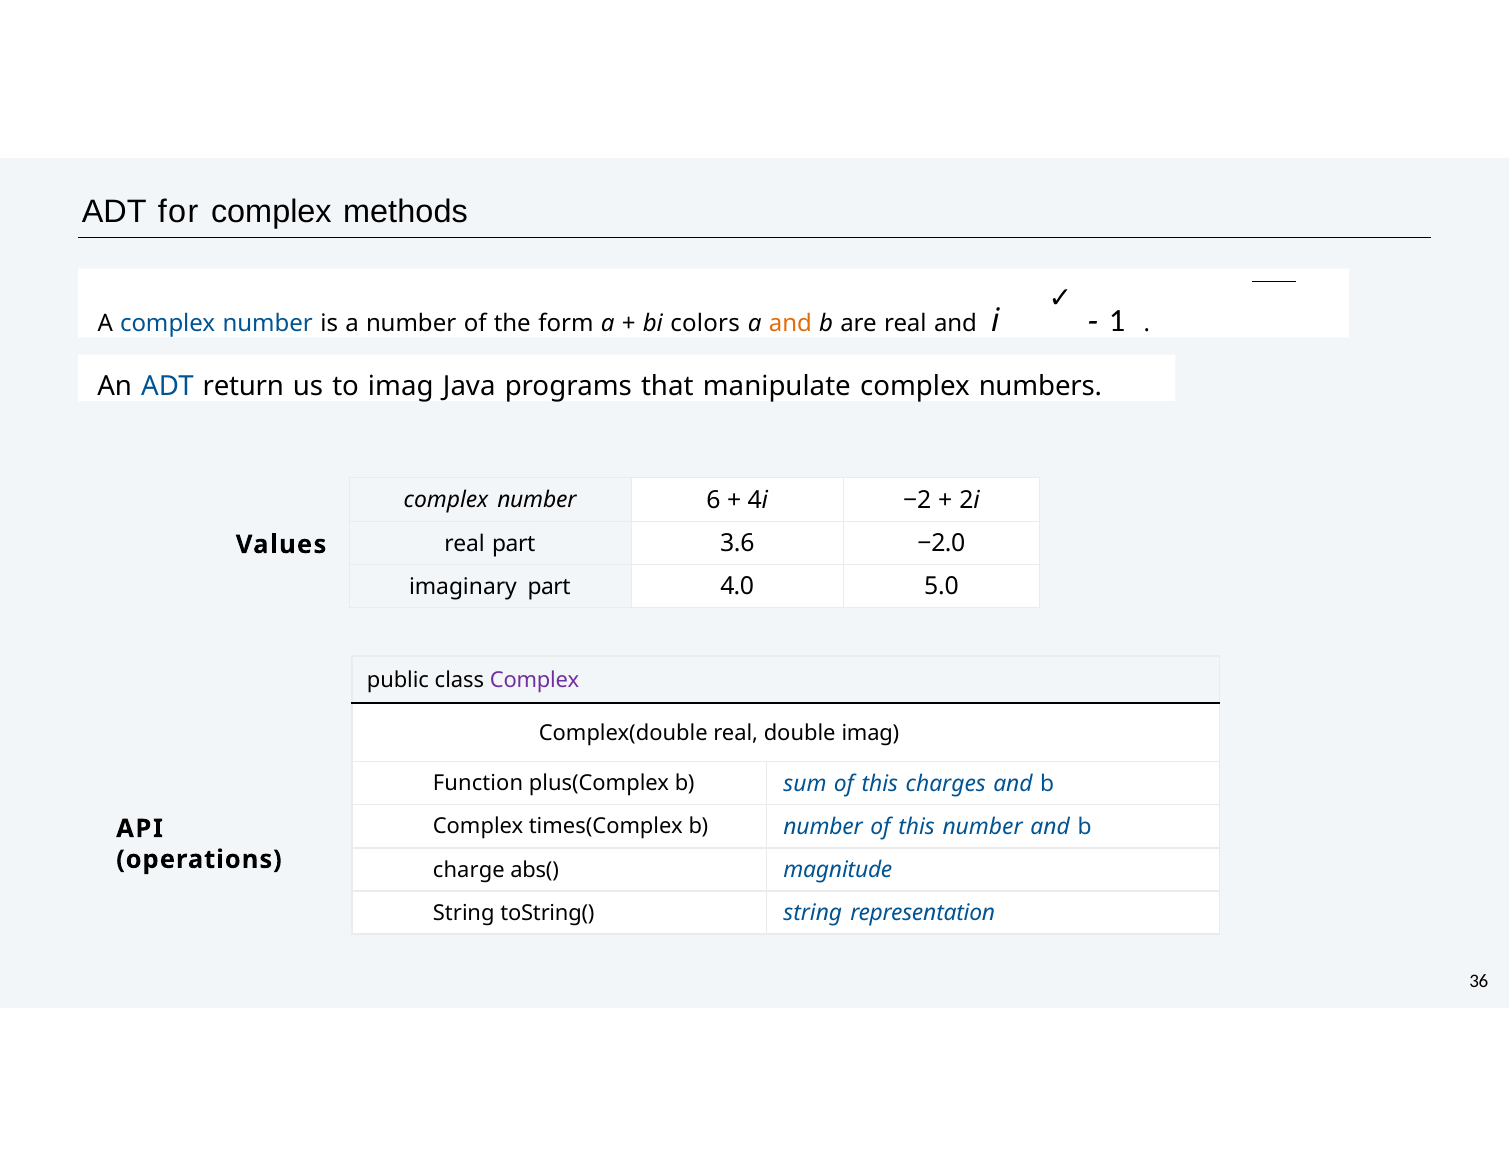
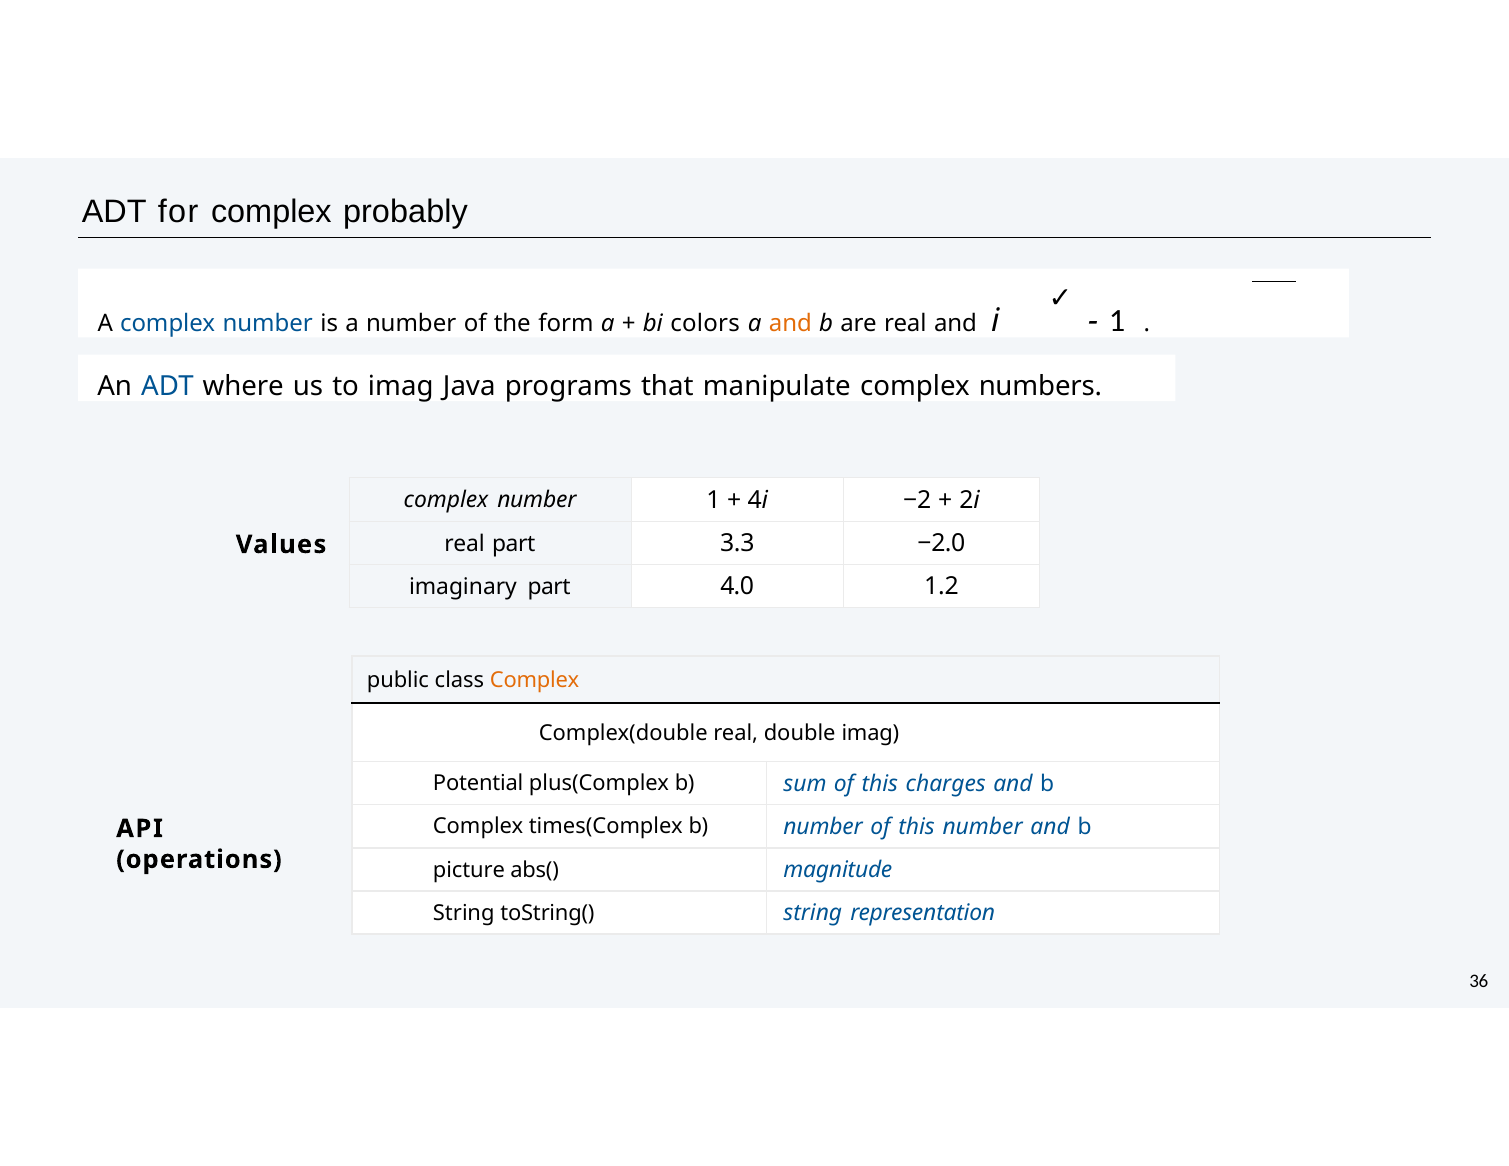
methods: methods -> probably (405, 212)
return: return -> where (243, 387)
number 6: 6 -> 1 (714, 500)
3.6: 3.6 -> 3.3 (737, 543)
5.0: 5.0 -> 1.2 (941, 587)
Complex colour: purple -> orange (535, 680)
Function: Function -> Potential (478, 784)
charge: charge -> picture (469, 870)
